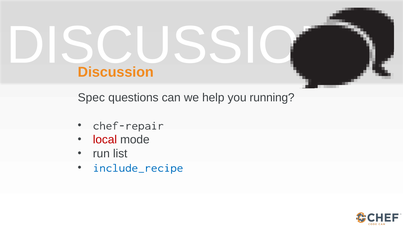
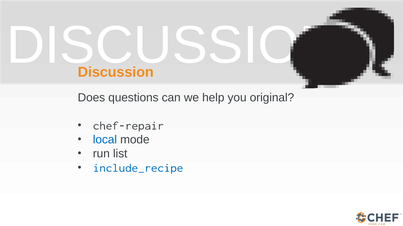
Spec: Spec -> Does (91, 98)
running: running -> original (272, 98)
local colour: red -> blue (105, 140)
